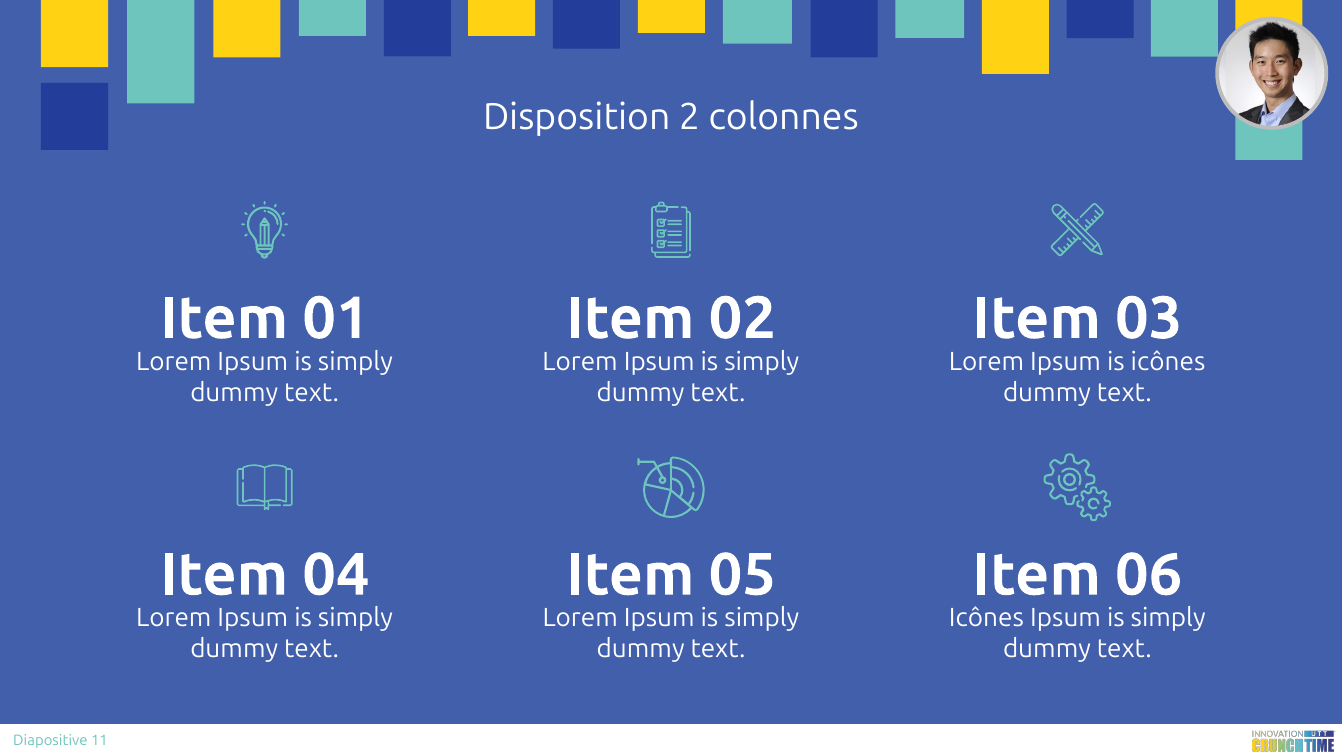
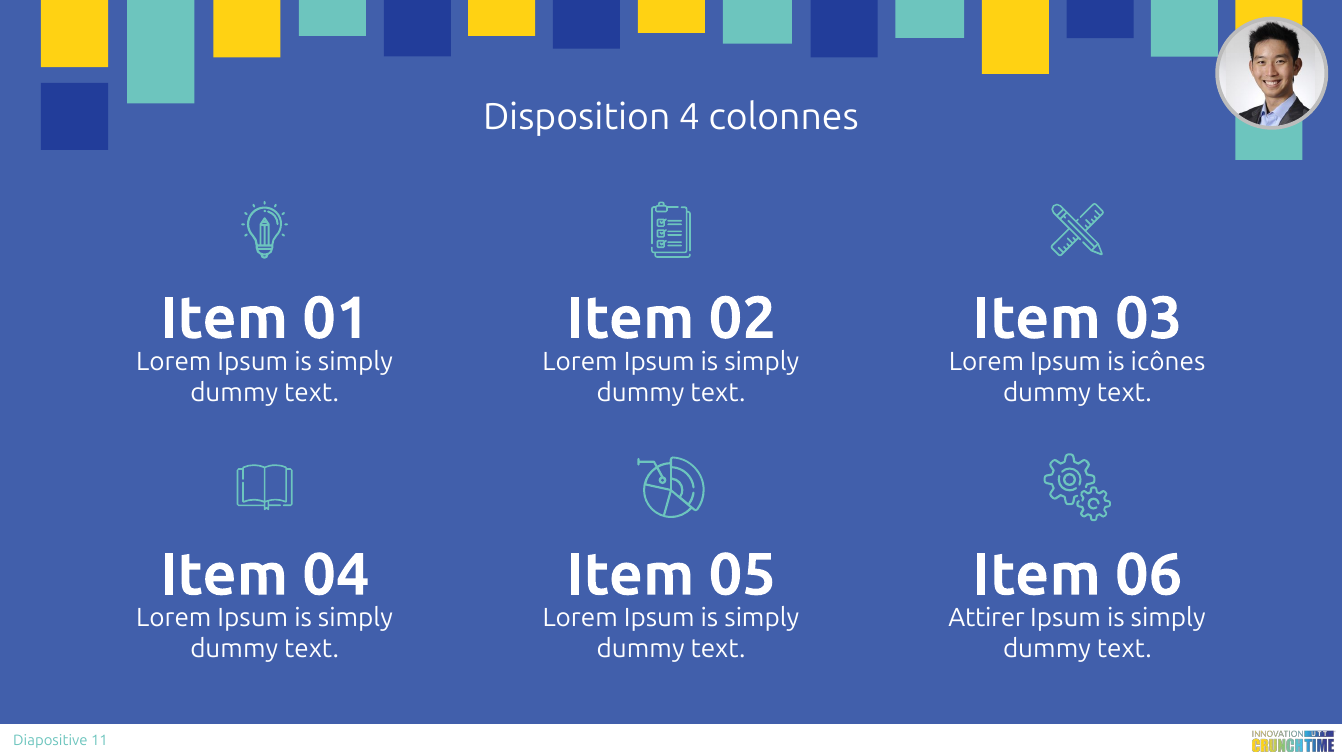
2: 2 -> 4 (689, 117)
Icônes: Icônes -> Attirer (987, 618)
